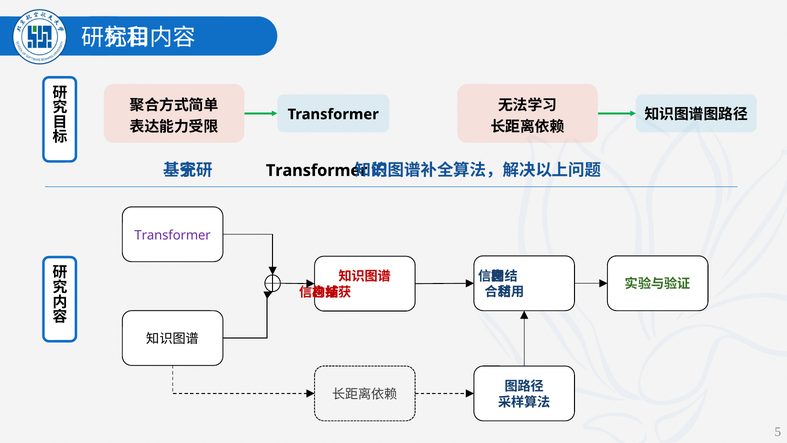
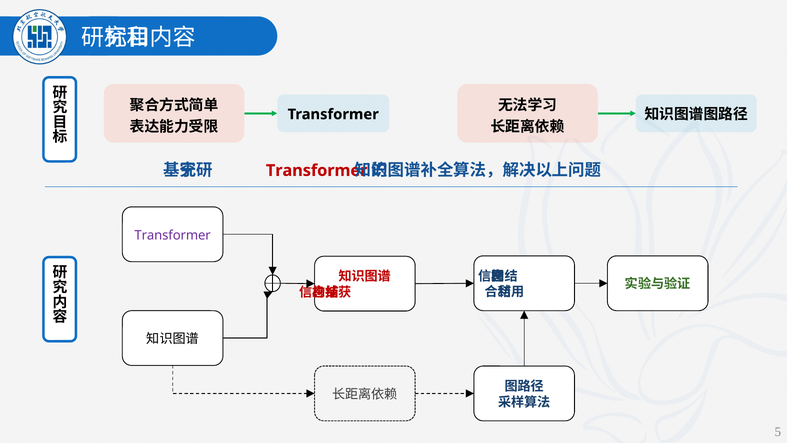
Transformer colour: black -> red (317, 170)
